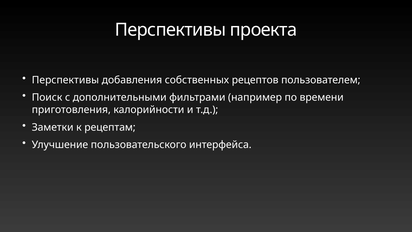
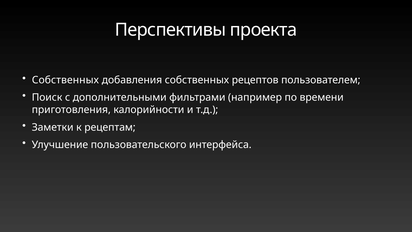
Перспективы: Перспективы -> Собственных (65, 80)
